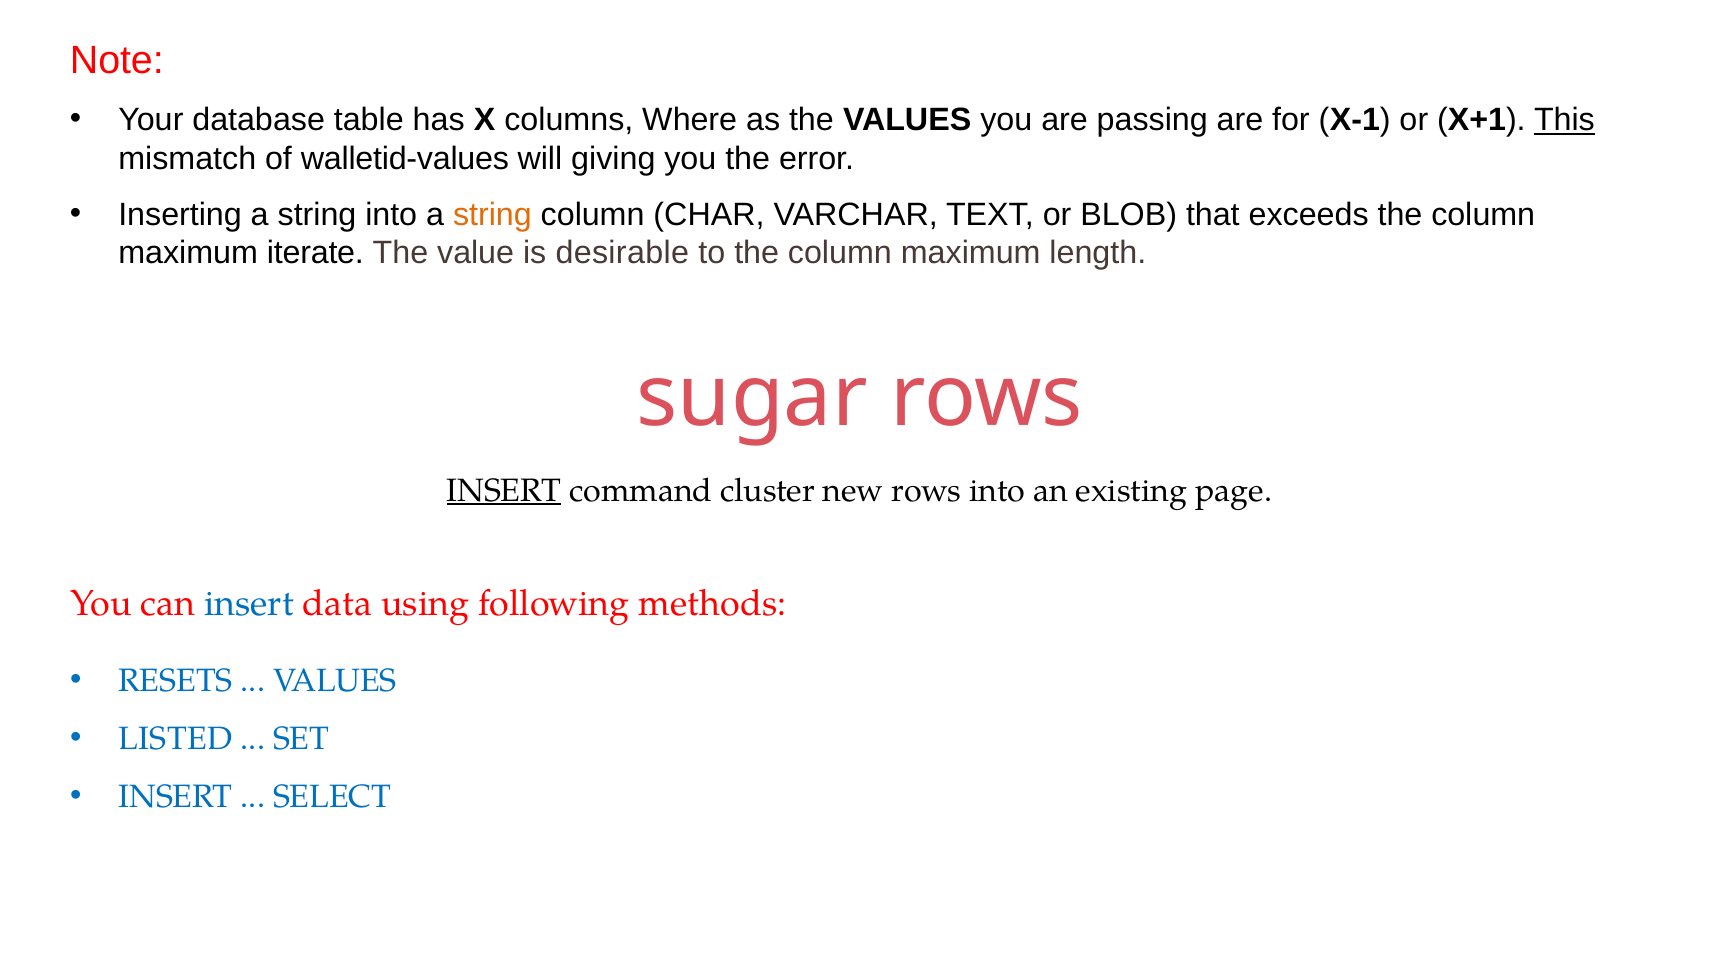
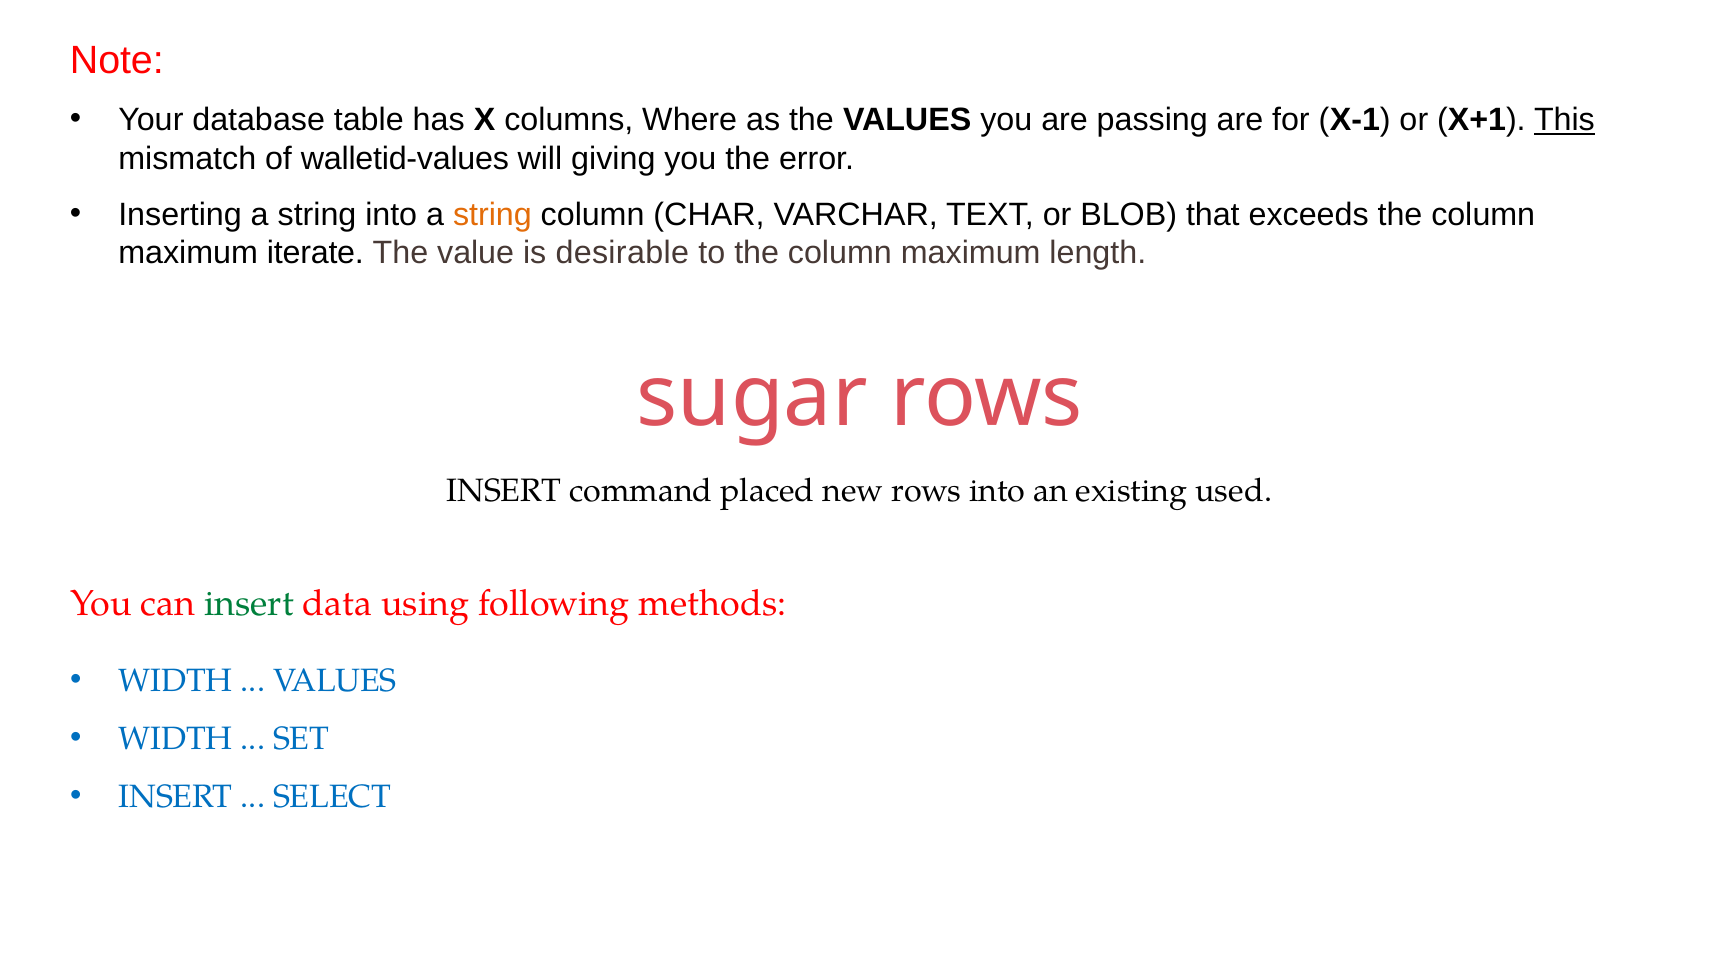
INSERT underline: present -> none (504, 490)
cluster: cluster -> placed (768, 490)
page: page -> used (1234, 490)
insert colour: blue -> green (249, 603)
RESETS: RESETS -> WIDTH (176, 680)
LISTED: LISTED -> WIDTH (176, 738)
